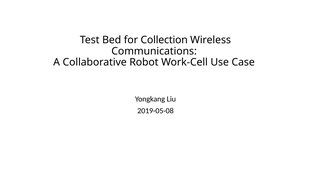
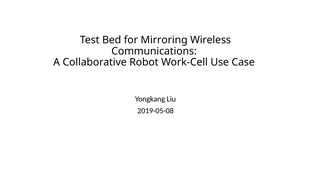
Collection: Collection -> Mirroring (164, 40)
